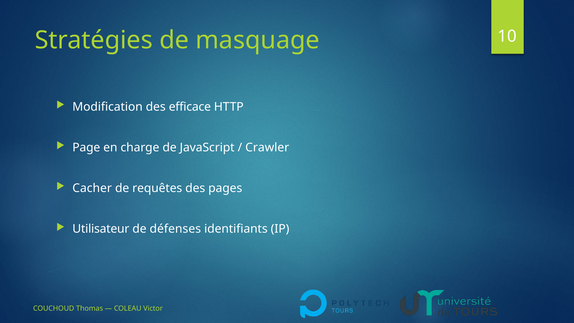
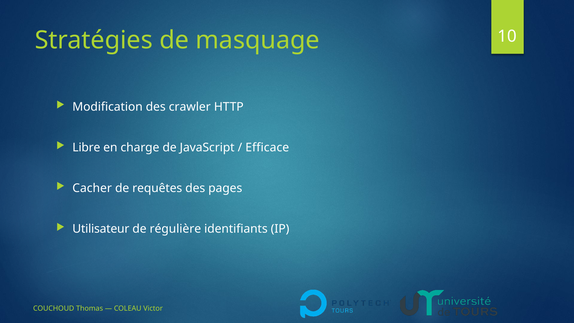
efficace: efficace -> crawler (190, 107)
Page: Page -> Libre (86, 148)
Crawler: Crawler -> Efficace (267, 148)
défenses: défenses -> régulière (175, 229)
